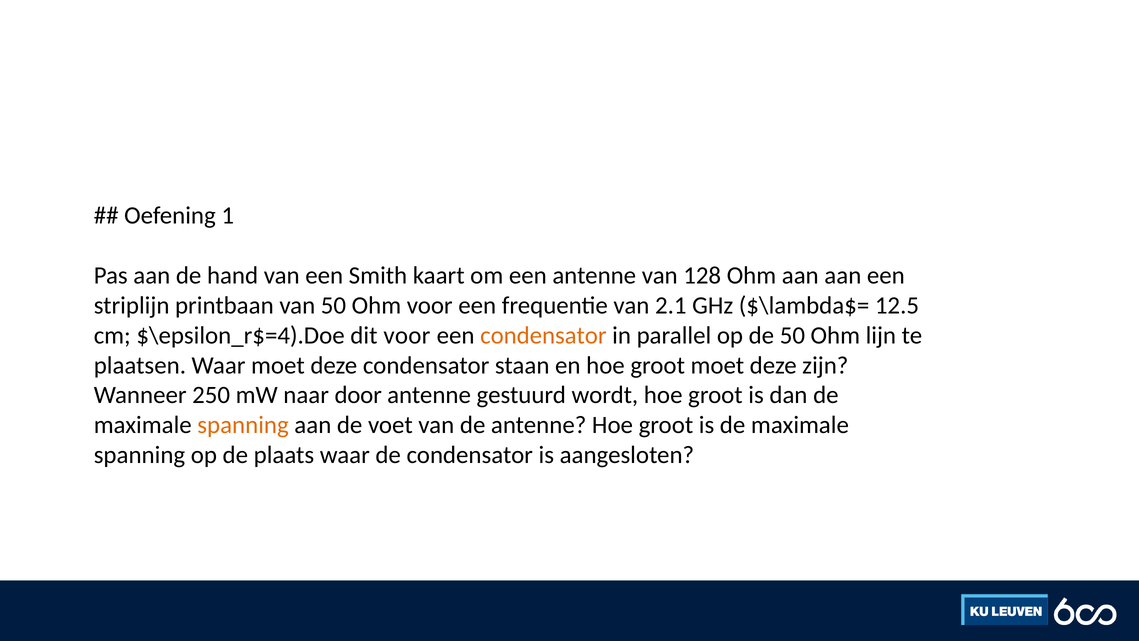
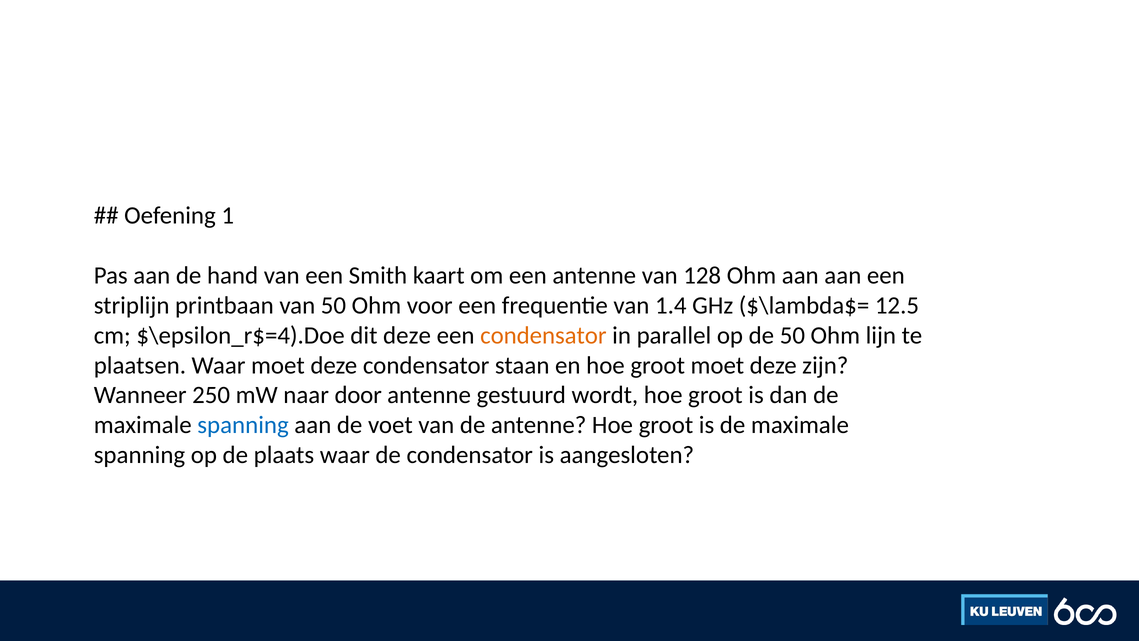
2.1: 2.1 -> 1.4 (671, 305)
dit voor: voor -> deze (407, 335)
spanning colour: orange -> blue (243, 425)
